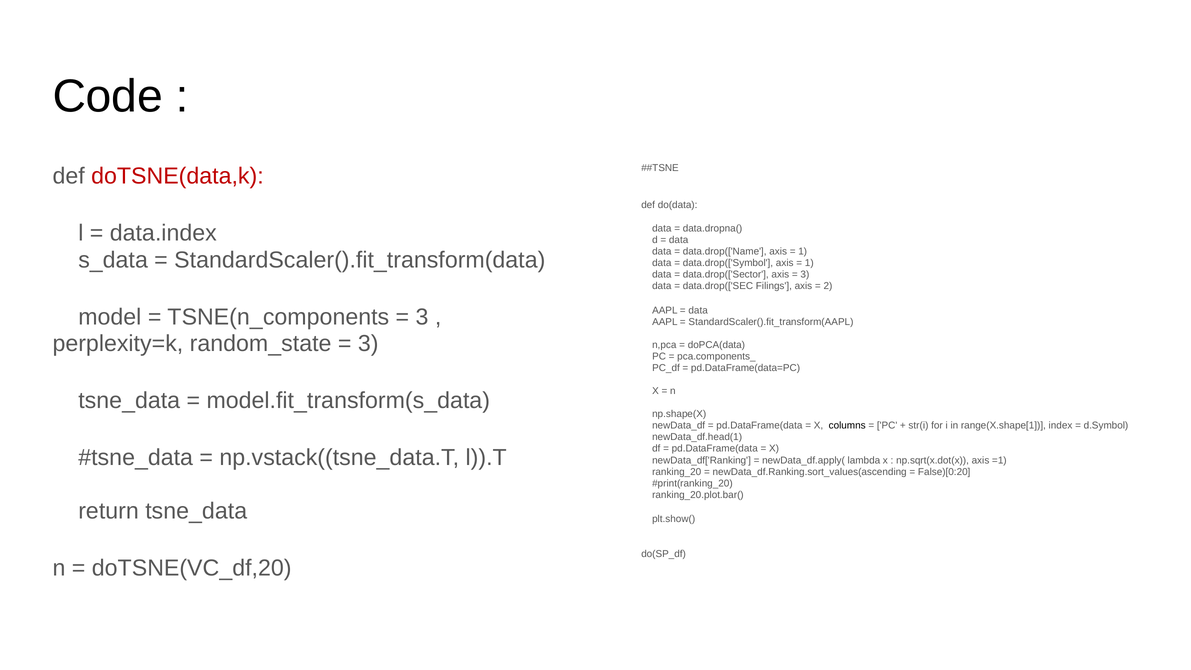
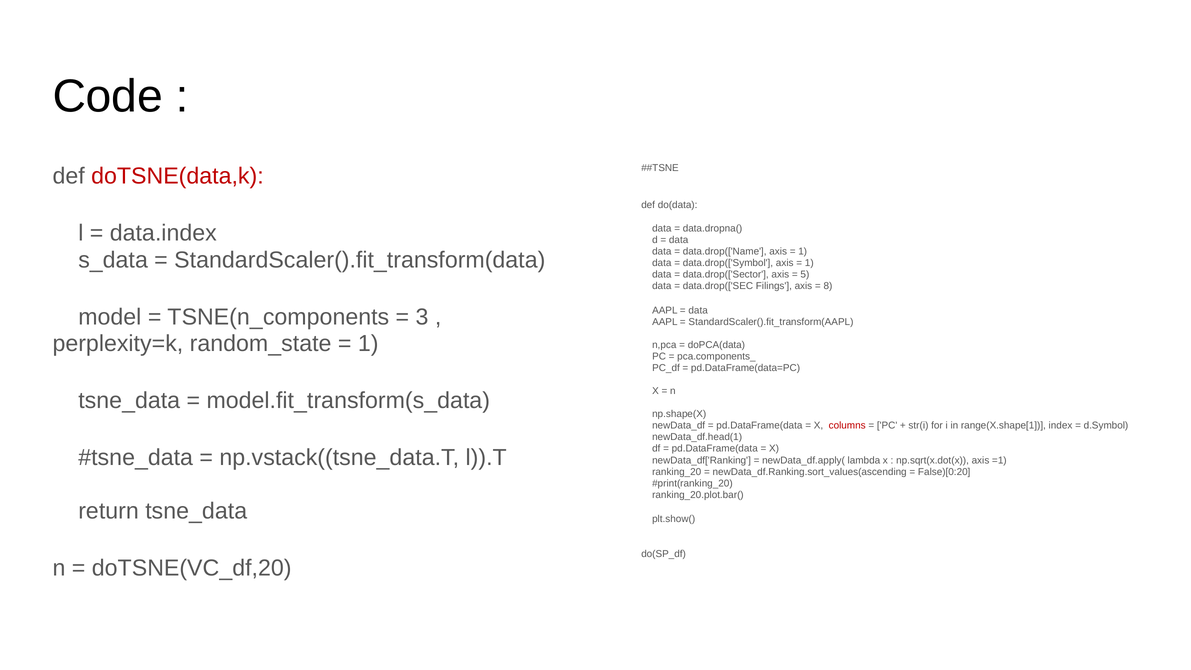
3: 3 -> 5 (805, 274)
2: 2 -> 8 (828, 286)
3: 3 -> 1 (368, 344)
columns colour: black -> red (847, 426)
